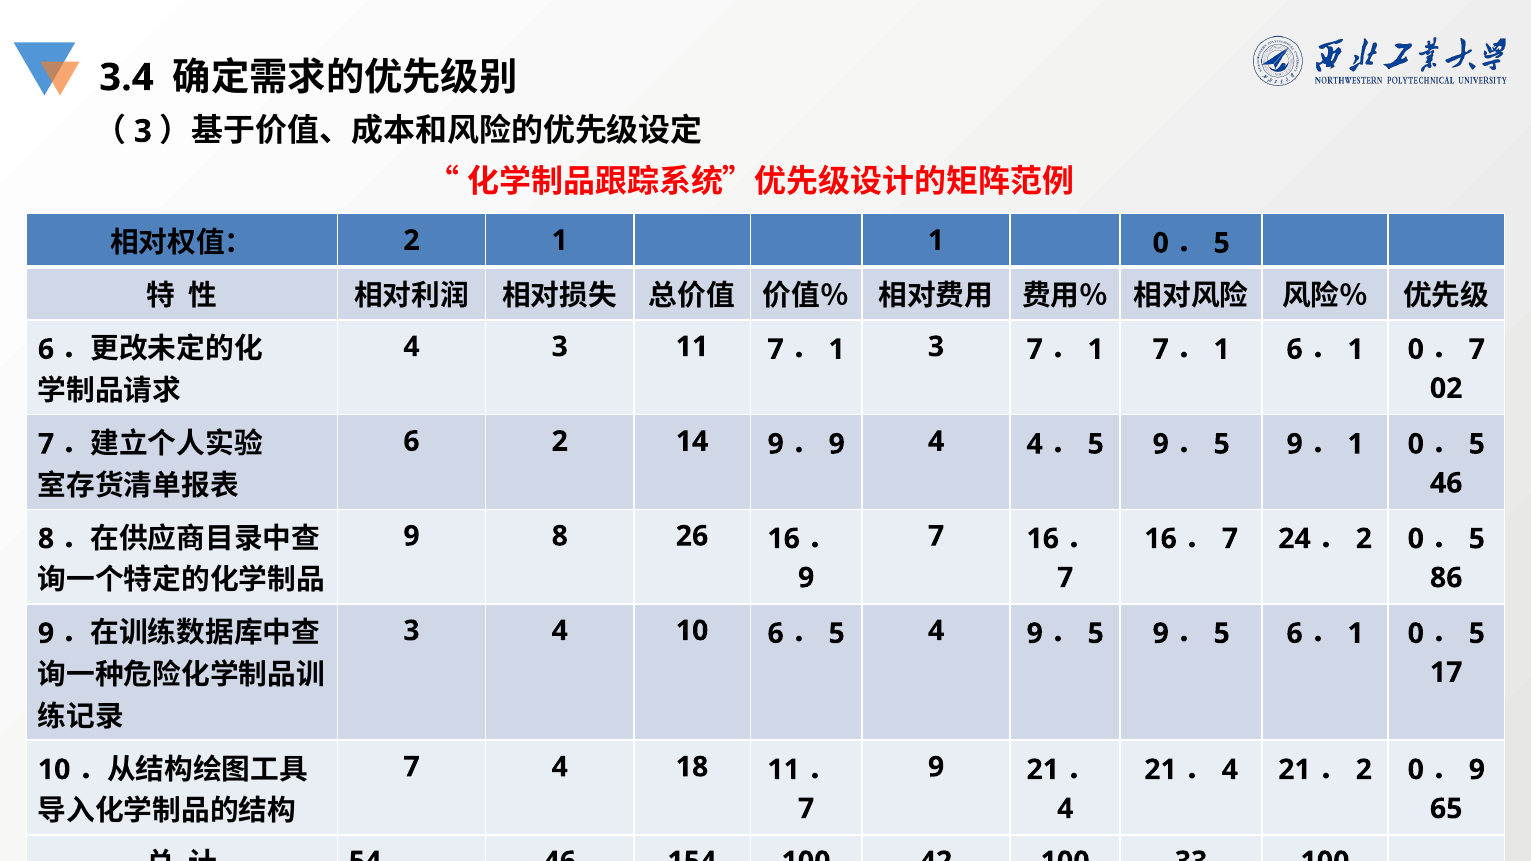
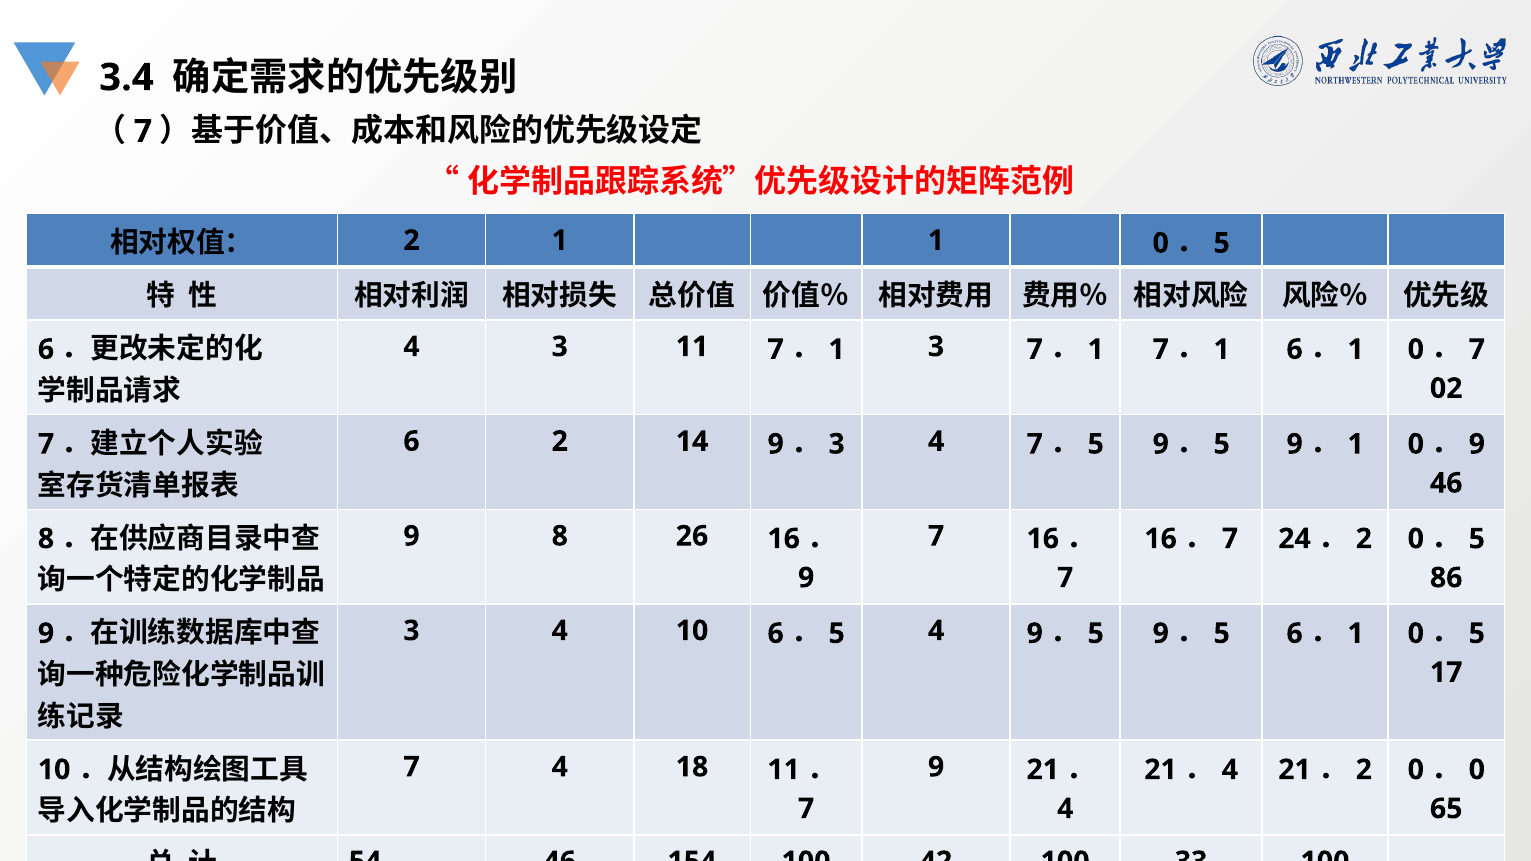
3: 3 -> 7 (143, 131)
9: 9 -> 3 (837, 444)
4 4: 4 -> 7 (1035, 444)
5: 5 -> 9 (1477, 444)
9: 9 -> 0 (1477, 770)
